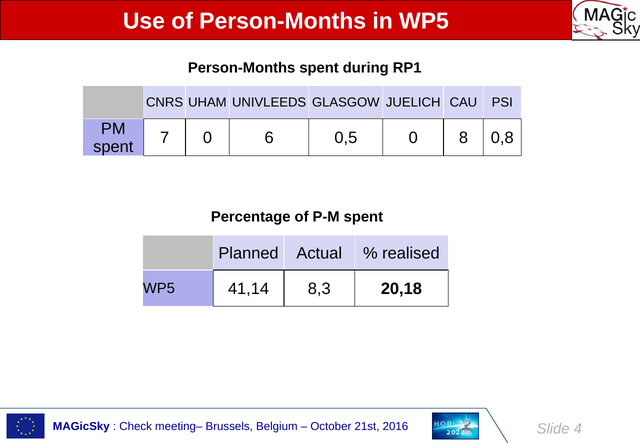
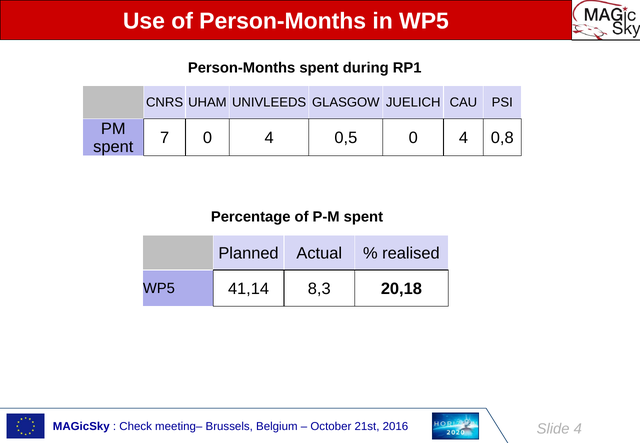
7 0 6: 6 -> 4 (269, 138)
0,5 0 8: 8 -> 4 (463, 138)
